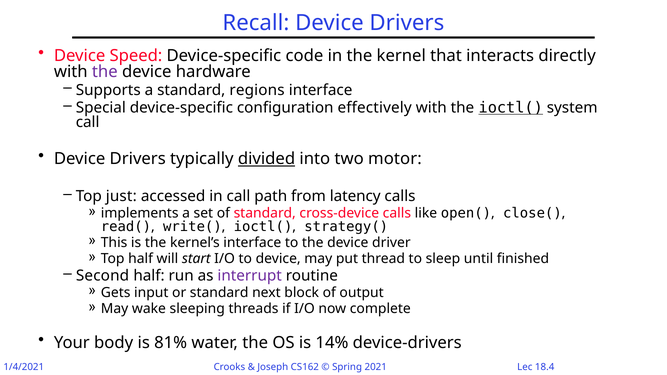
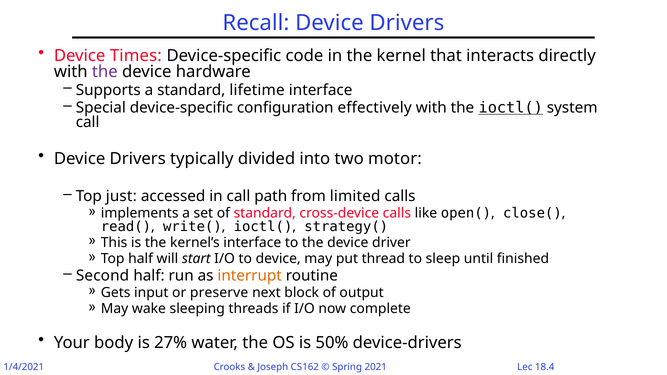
Speed: Speed -> Times (136, 56)
regions: regions -> lifetime (257, 90)
divided underline: present -> none (267, 159)
latency: latency -> limited (355, 197)
interrupt colour: purple -> orange (250, 276)
or standard: standard -> preserve (219, 293)
81%: 81% -> 27% (171, 343)
14%: 14% -> 50% (332, 343)
